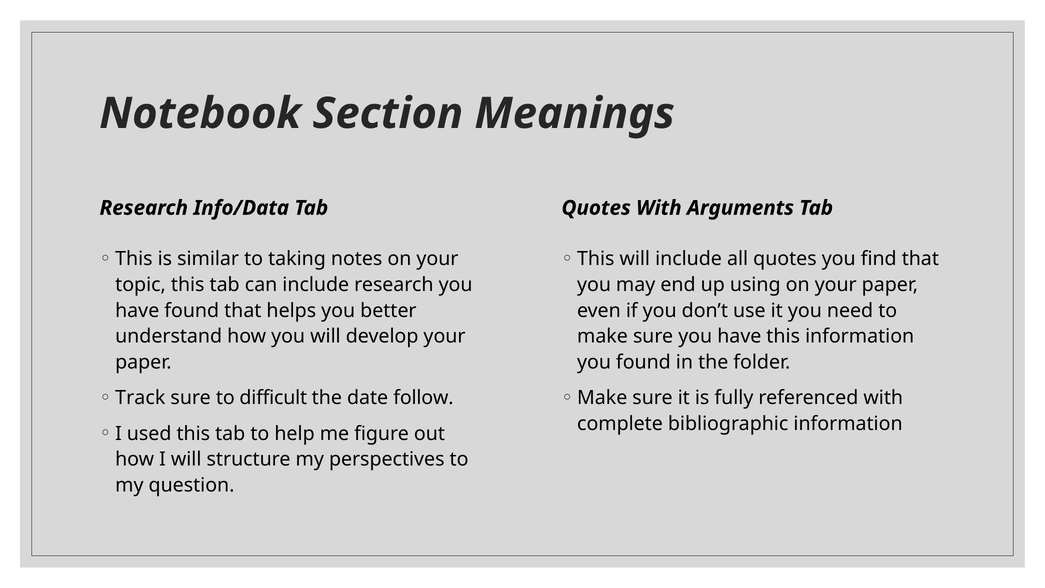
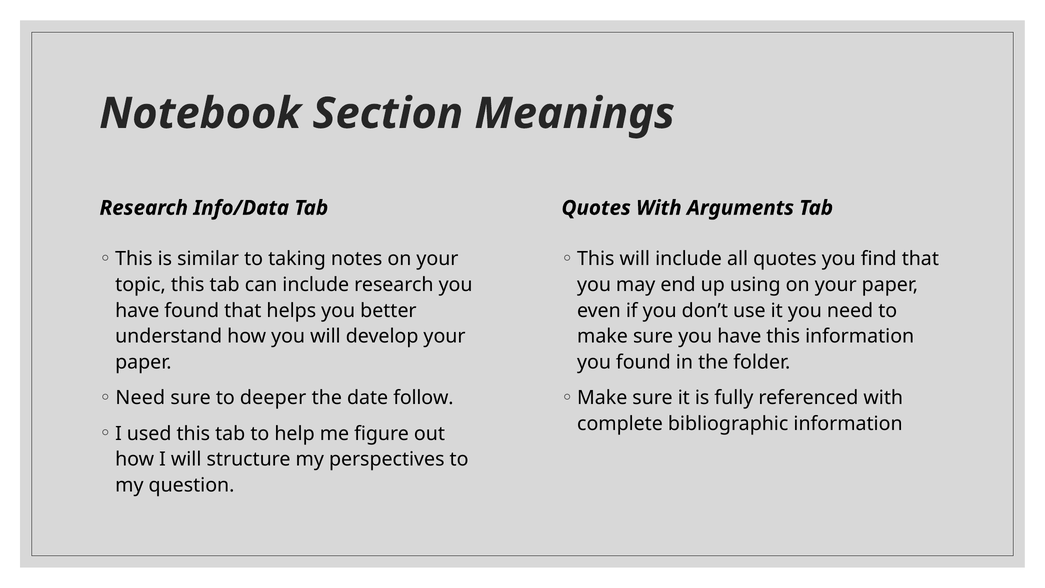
Track: Track -> Need (140, 398)
difficult: difficult -> deeper (273, 398)
